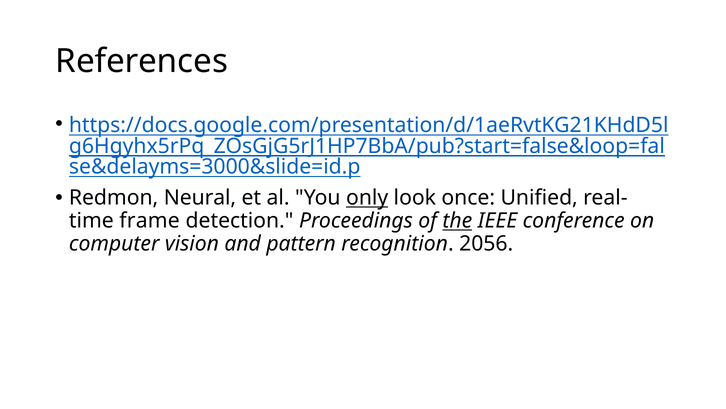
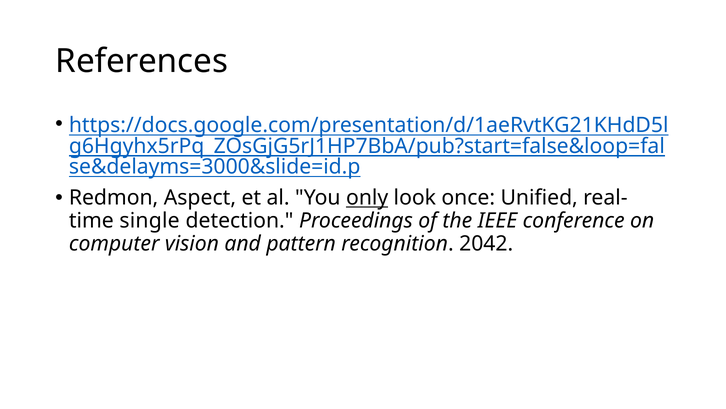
Neural: Neural -> Aspect (200, 198)
frame: frame -> single (150, 220)
the underline: present -> none (457, 220)
2056: 2056 -> 2042 (486, 243)
